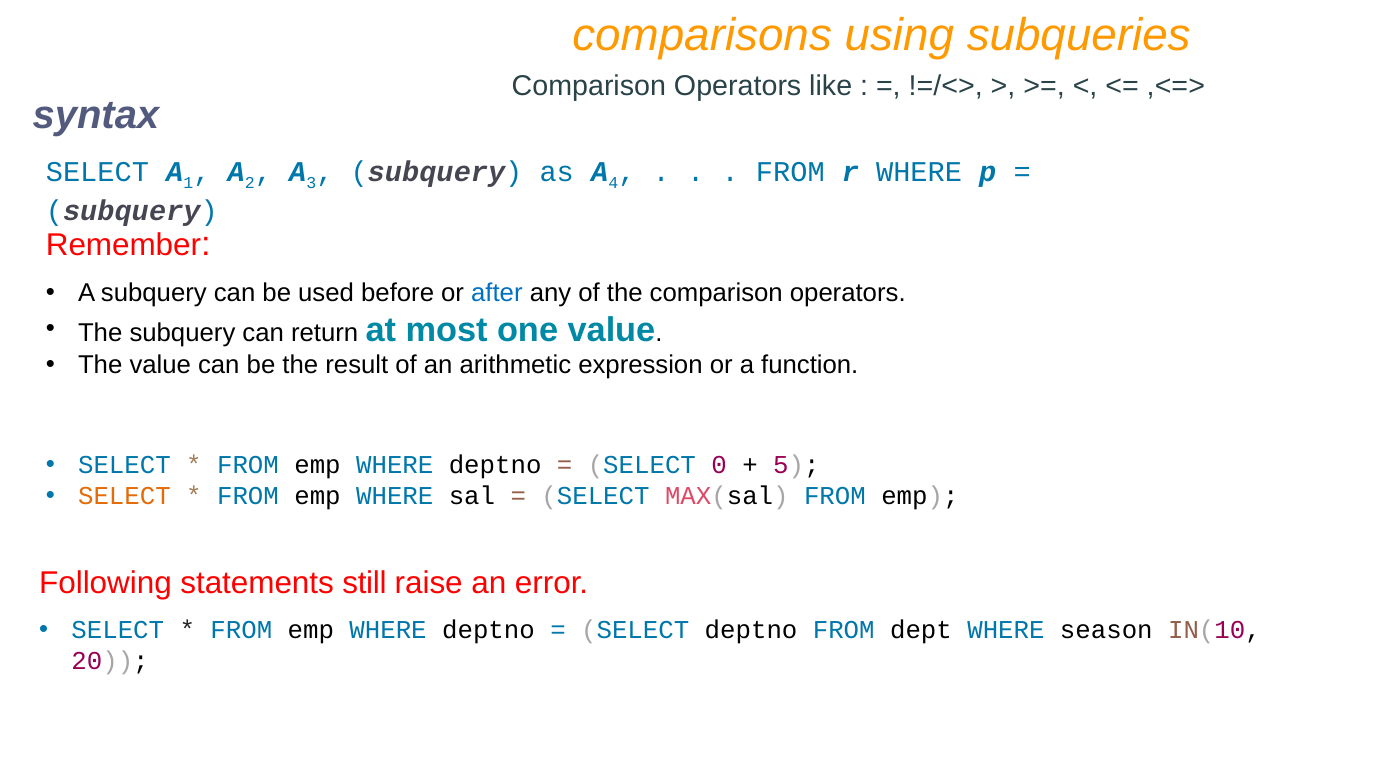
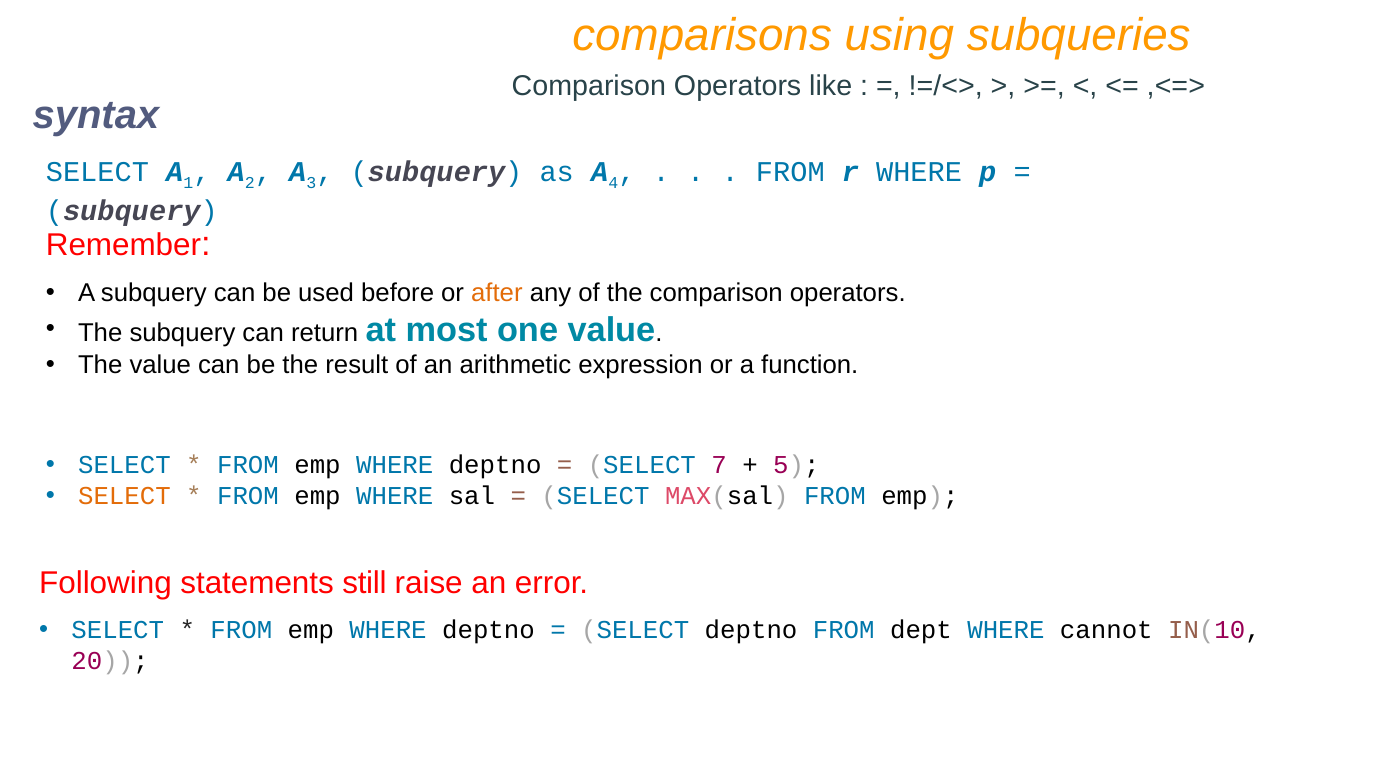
after colour: blue -> orange (497, 293)
0: 0 -> 7 (719, 465)
season: season -> cannot (1106, 630)
